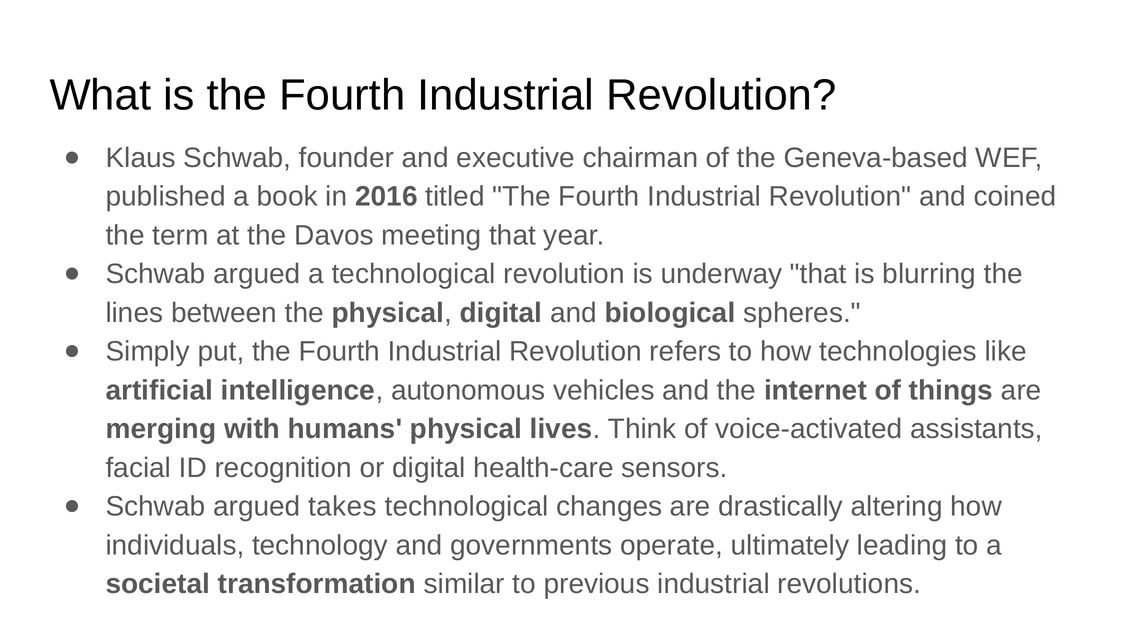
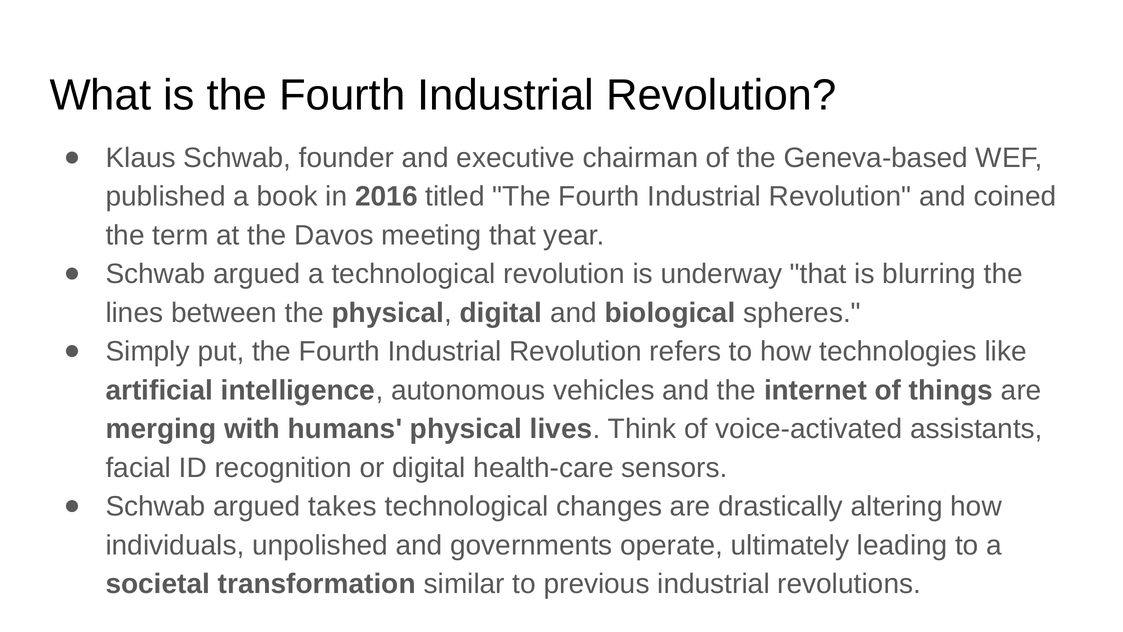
technology: technology -> unpolished (320, 545)
